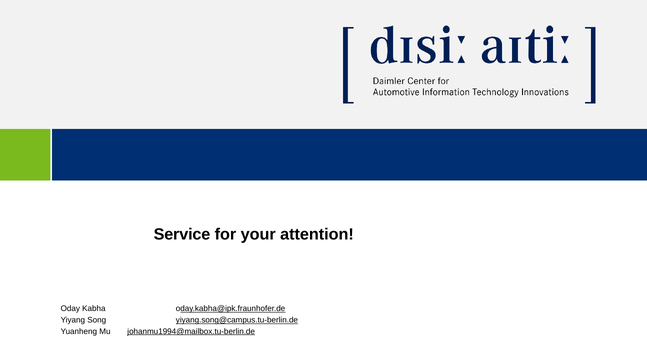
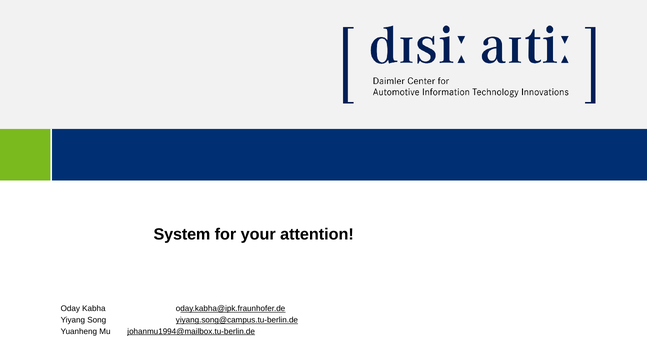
Service: Service -> System (182, 234)
